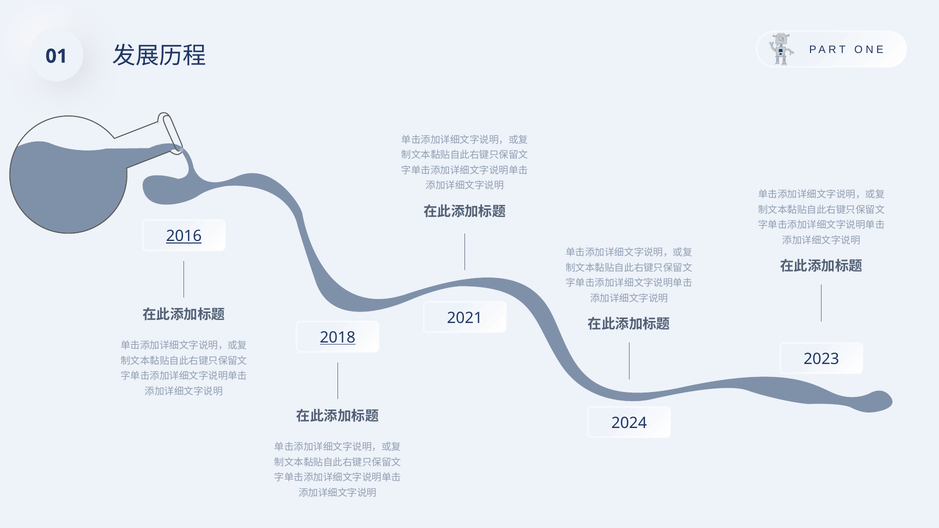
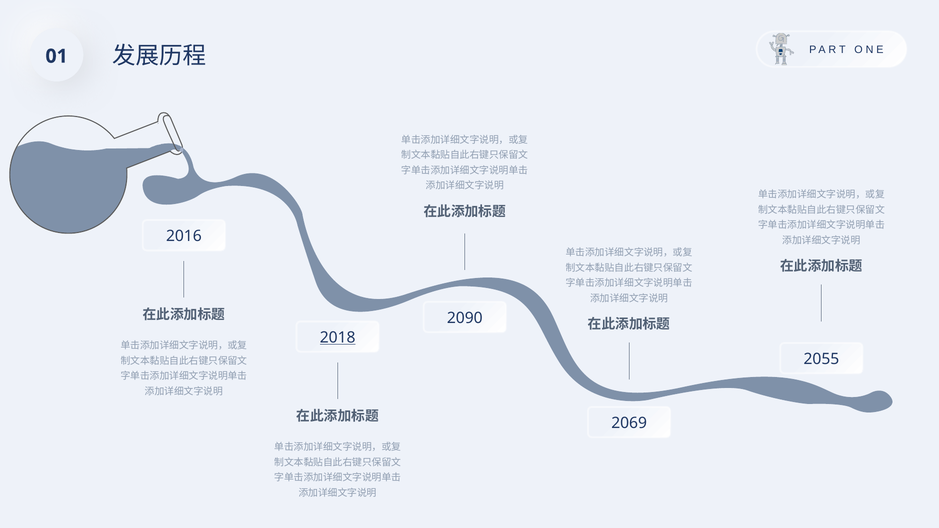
2016 underline: present -> none (184, 236)
2021: 2021 -> 2090 (465, 318)
2023: 2023 -> 2055 (821, 359)
2024: 2024 -> 2069 (629, 423)
